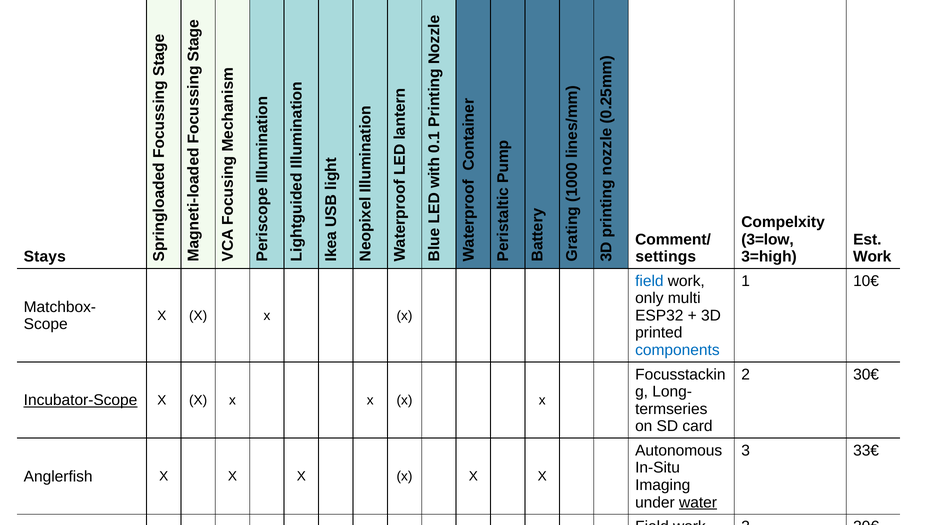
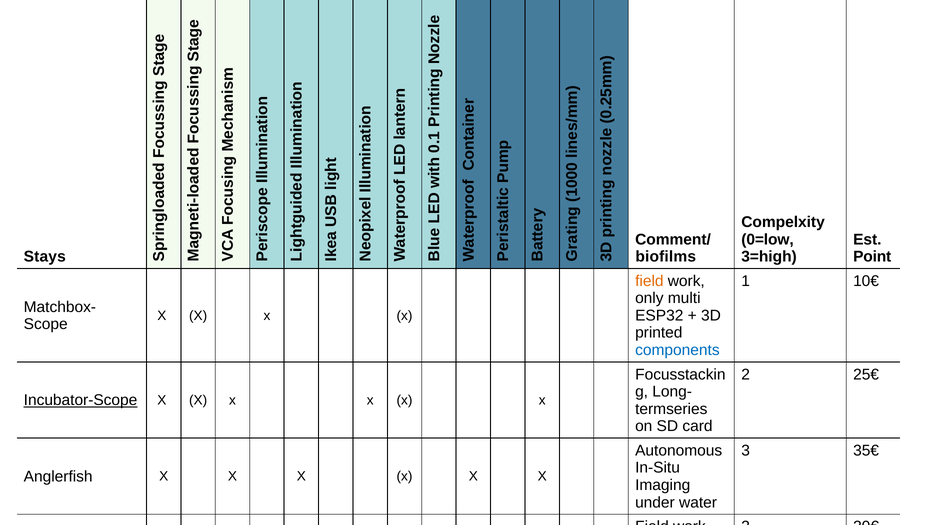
3=low: 3=low -> 0=low (768, 239)
settings: settings -> biofilms (666, 257)
Work: Work -> Point (872, 257)
field colour: blue -> orange (649, 281)
2 30€: 30€ -> 25€ (866, 374)
33€: 33€ -> 35€ (866, 450)
water underline: present -> none (698, 502)
